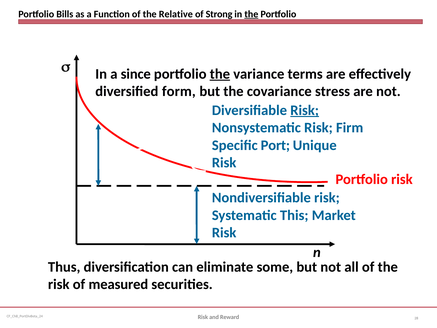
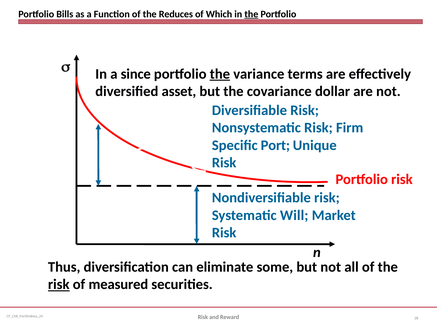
Relative: Relative -> Reduces (176, 14)
Strong: Strong -> Which (219, 14)
form: form -> asset (179, 91)
stress: stress -> dollar (333, 91)
Risk underline: present -> none (305, 110)
This: This -> Will (294, 215)
risk underline: none -> present (59, 284)
